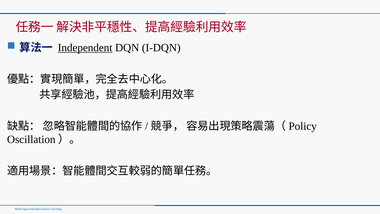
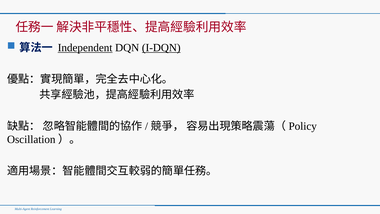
I-DQN underline: none -> present (161, 48)
